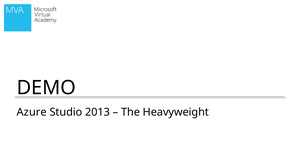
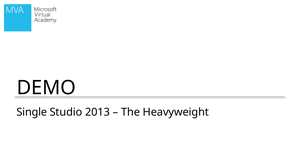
Azure: Azure -> Single (32, 112)
